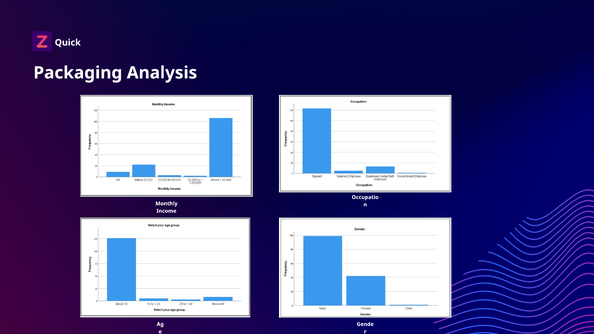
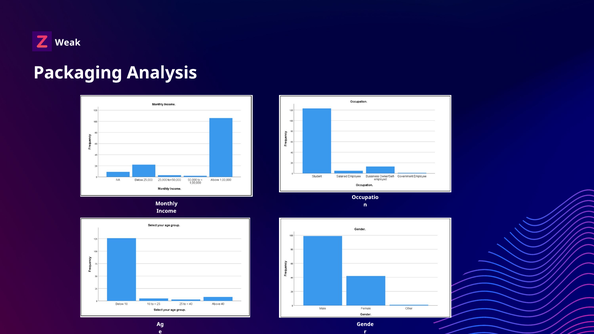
Quick: Quick -> Weak (68, 43)
